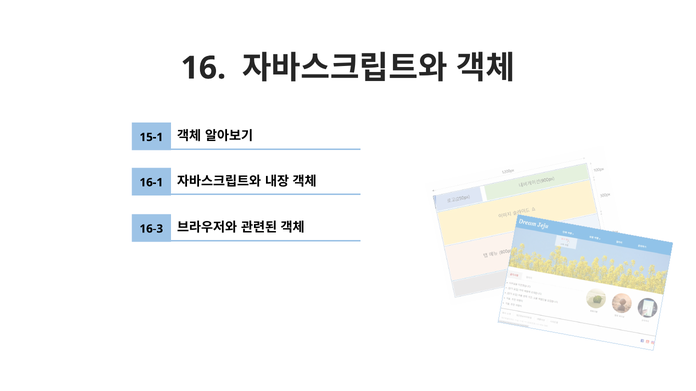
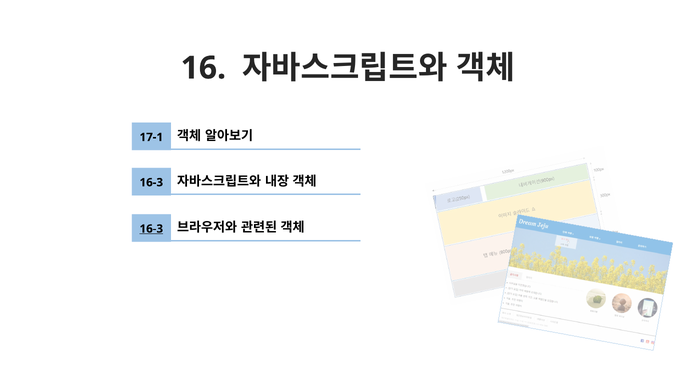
15-1: 15-1 -> 17-1 (151, 137)
16-1: 16-1 -> 16-3 (151, 183)
16-3 underline: none -> present (151, 229)
